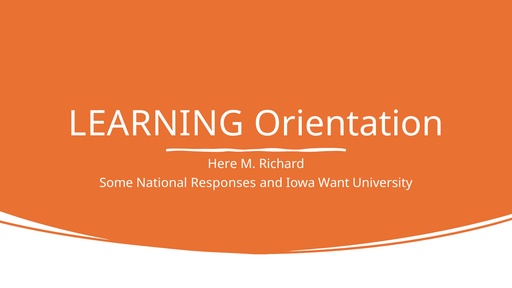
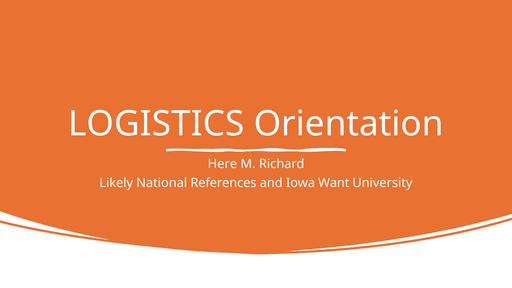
LEARNING: LEARNING -> LOGISTICS (156, 124)
Some: Some -> Likely (116, 183)
Responses: Responses -> References (223, 183)
